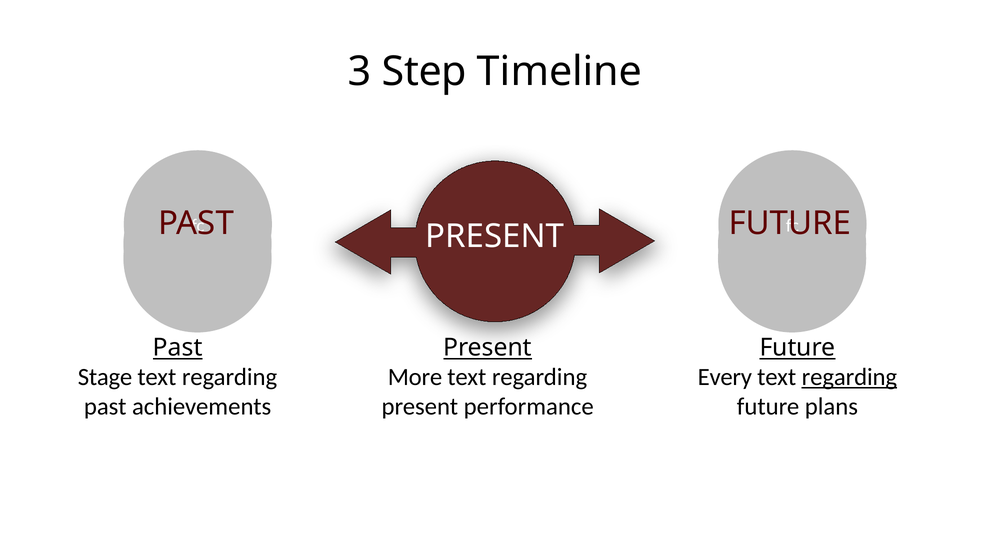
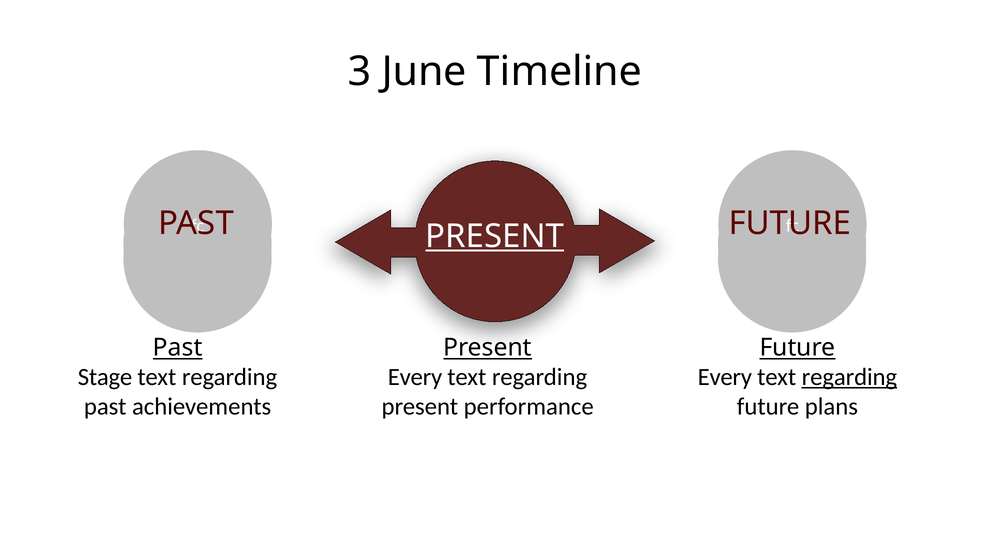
Step: Step -> June (424, 72)
PRESENT underline: none -> present (495, 236)
More: More -> Every (415, 377)
